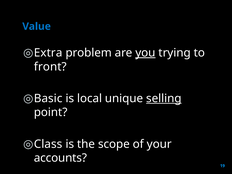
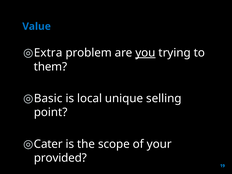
front: front -> them (50, 67)
selling underline: present -> none (164, 98)
Class: Class -> Cater (48, 144)
accounts: accounts -> provided (60, 158)
